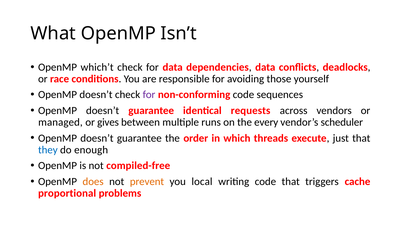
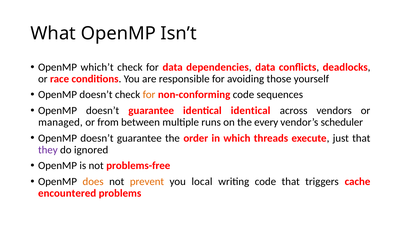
for colour: purple -> orange (149, 95)
identical requests: requests -> identical (251, 111)
gives: gives -> from (108, 123)
they colour: blue -> purple (48, 150)
enough: enough -> ignored (91, 150)
compiled-free: compiled-free -> problems-free (138, 166)
proportional: proportional -> encountered (67, 194)
